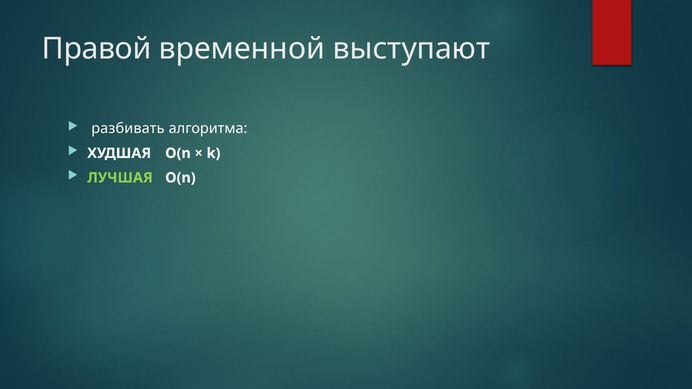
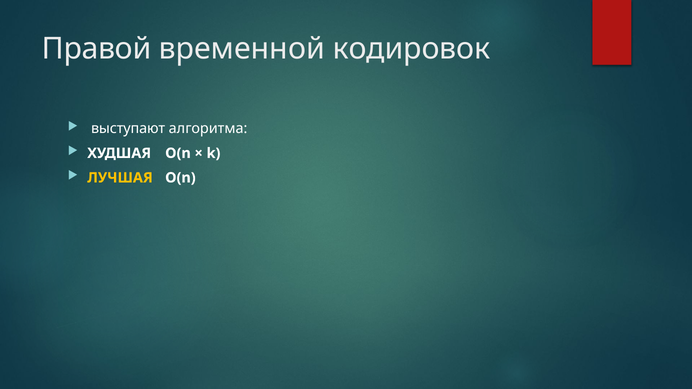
выступают: выступают -> кодировок (411, 49)
разбивать: разбивать -> выступают (128, 129)
ЛУЧШАЯ colour: light green -> yellow (120, 178)
